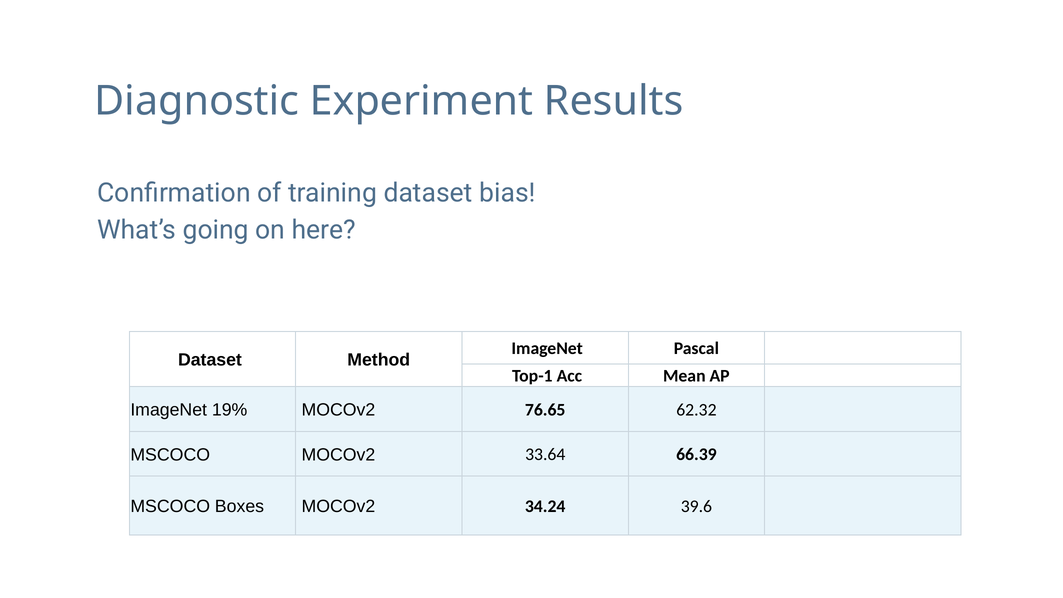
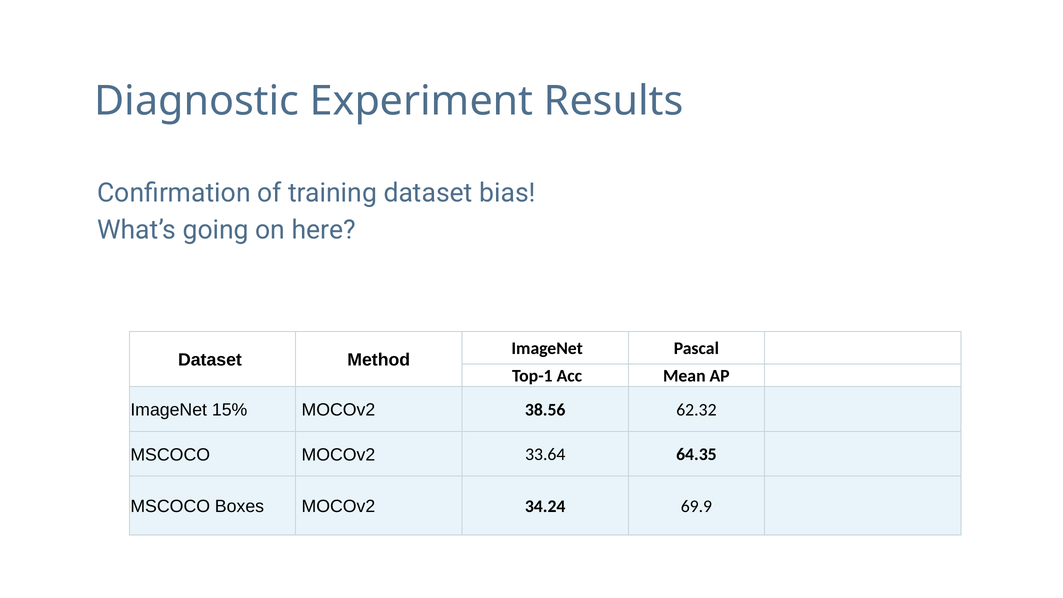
19%: 19% -> 15% (230, 410)
76.65: 76.65 -> 38.56 (545, 410)
66.39: 66.39 -> 64.35 (696, 455)
39.6: 39.6 -> 69.9 (696, 506)
